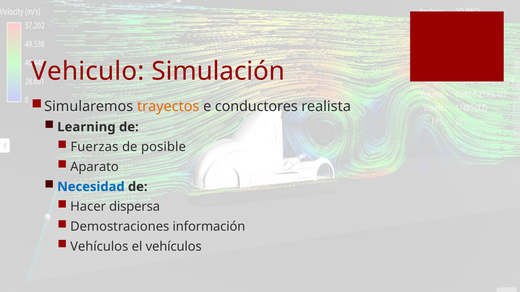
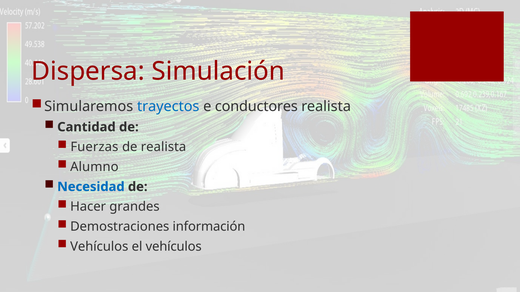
Vehiculo: Vehiculo -> Dispersa (88, 71)
trayectos colour: orange -> blue (168, 107)
Learning: Learning -> Cantidad (86, 127)
de posible: posible -> realista (163, 147)
Aparato: Aparato -> Alumno (94, 167)
dispersa: dispersa -> grandes (134, 207)
